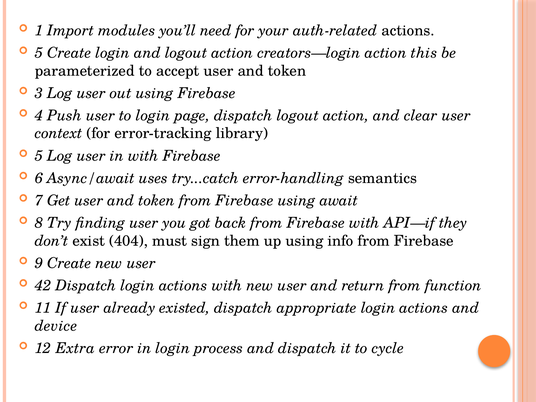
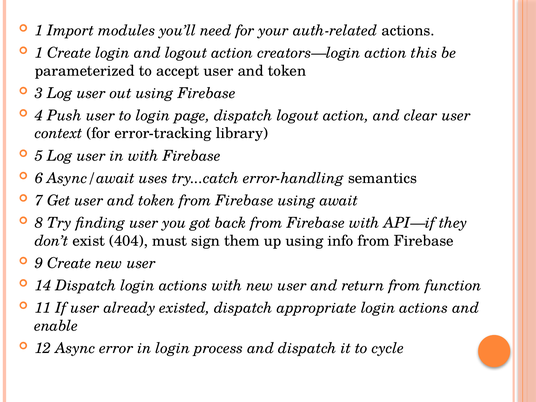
5: 5 -> 1 (39, 53)
42: 42 -> 14 (43, 286)
device: device -> enable (56, 326)
Extra: Extra -> Async (75, 348)
